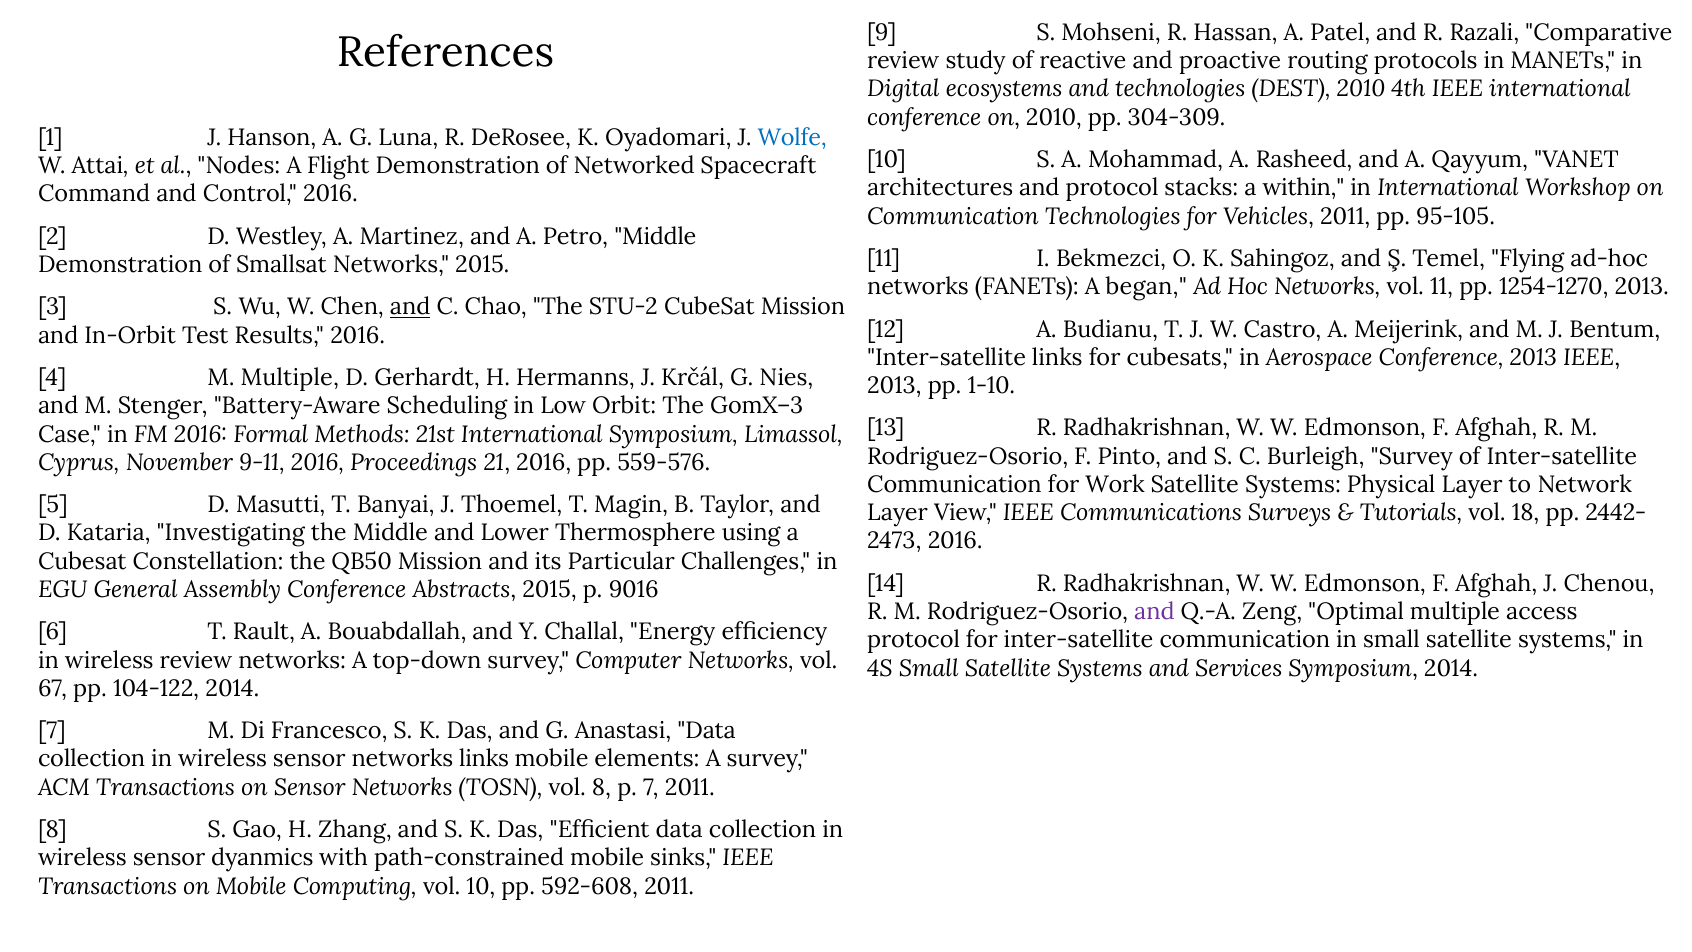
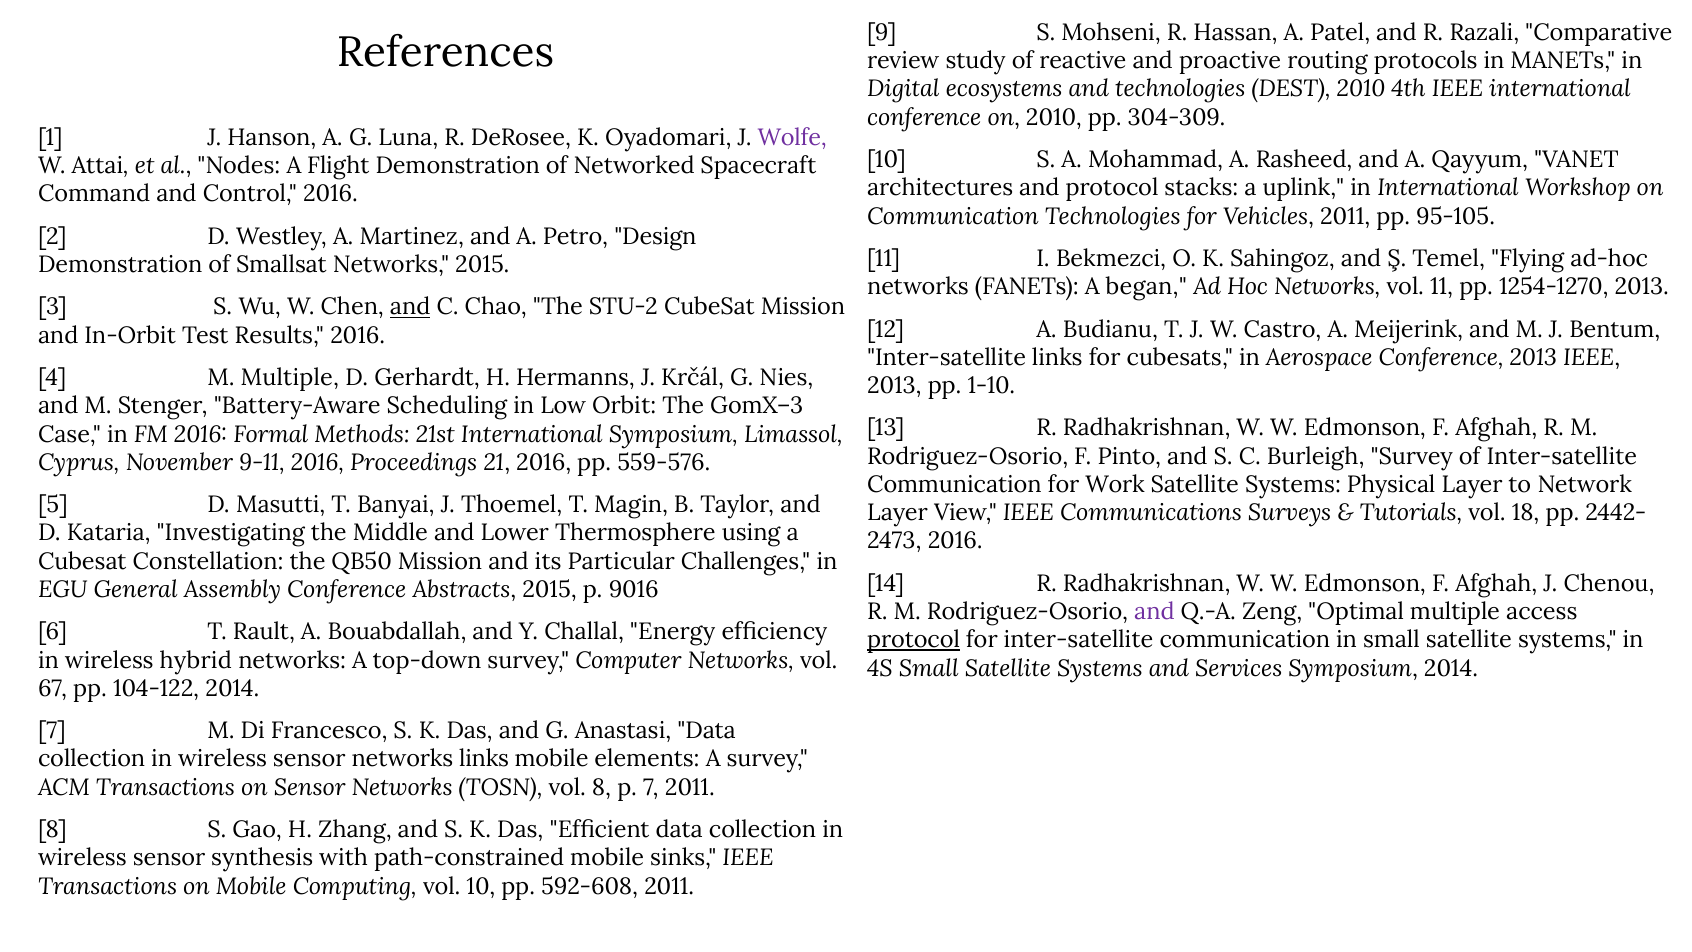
Wolfe colour: blue -> purple (792, 138)
within: within -> uplink (1303, 188)
Petro Middle: Middle -> Design (655, 236)
protocol underline: none -> present (914, 640)
wireless review: review -> hybrid (196, 660)
dyanmics: dyanmics -> synthesis (262, 858)
